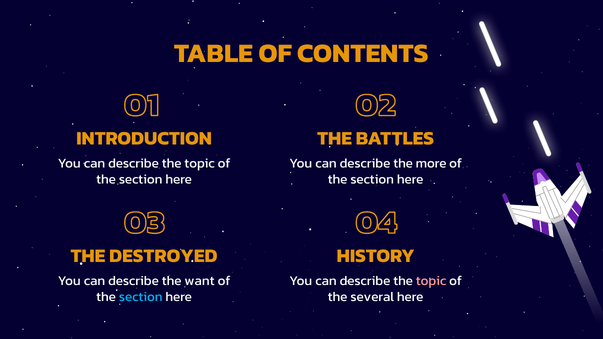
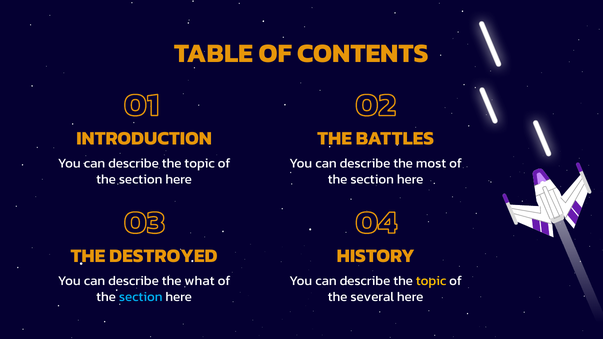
more: more -> most (431, 163)
want: want -> what (200, 281)
topic colour: pink -> yellow (431, 281)
